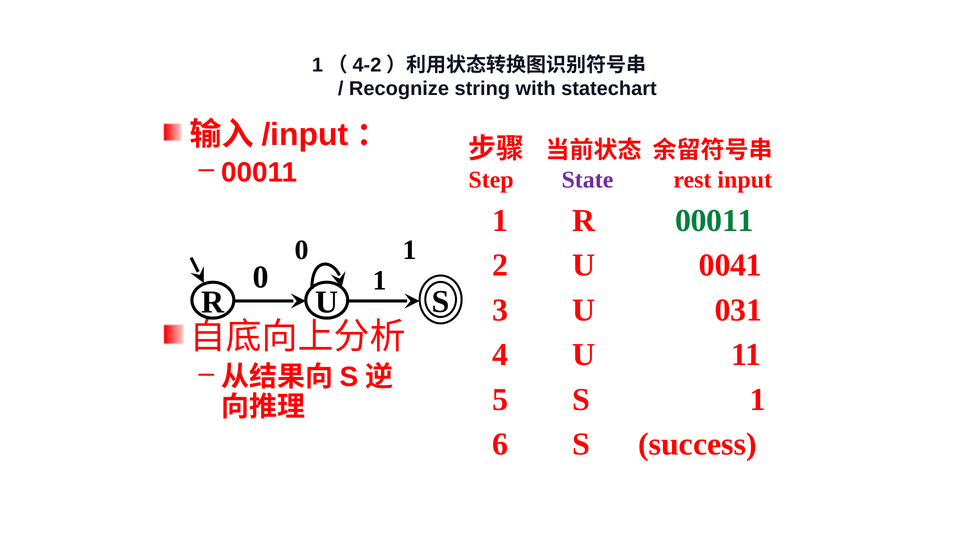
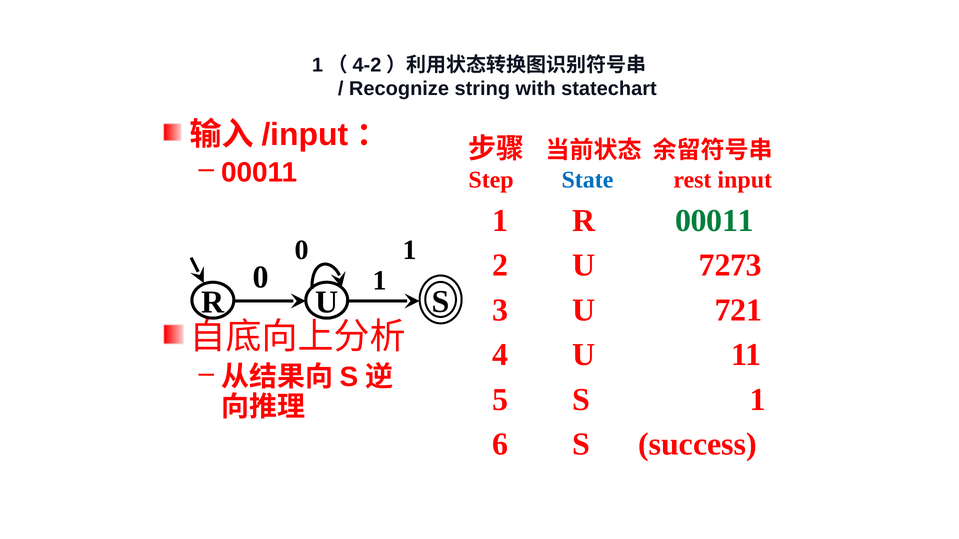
State colour: purple -> blue (588, 180)
0041: 0041 -> 7273 (730, 266)
031: 031 -> 721 (738, 310)
